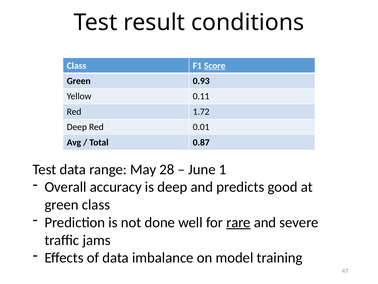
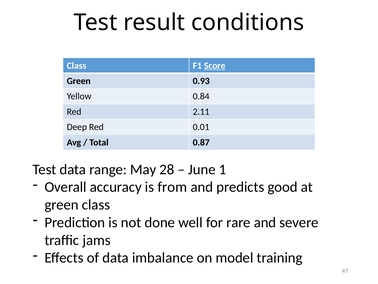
0.11: 0.11 -> 0.84 (201, 96)
1.72: 1.72 -> 2.11 (201, 112)
is deep: deep -> from (172, 187)
rare underline: present -> none (238, 222)
